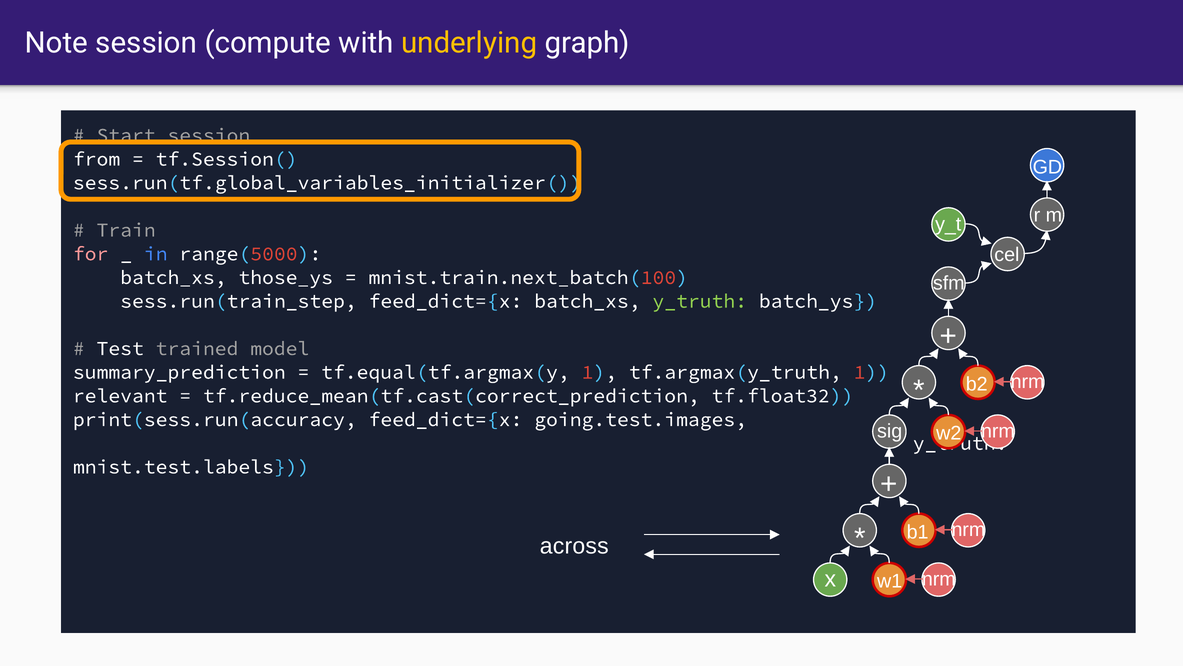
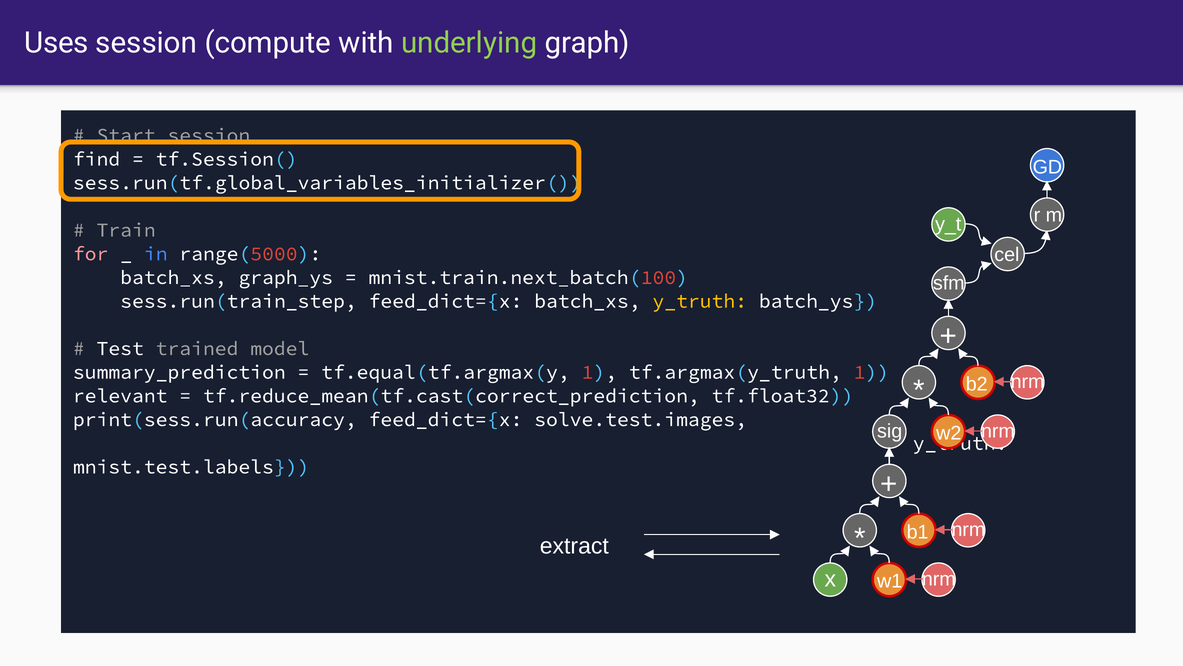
Note: Note -> Uses (57, 43)
underlying colour: yellow -> light green (469, 43)
from: from -> find (97, 159)
those_ys: those_ys -> graph_ys (286, 277)
y_truth colour: light green -> yellow (700, 301)
going.test.images: going.test.images -> solve.test.images (641, 419)
across: across -> extract (574, 545)
